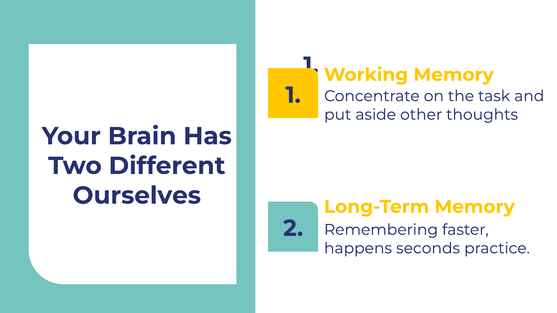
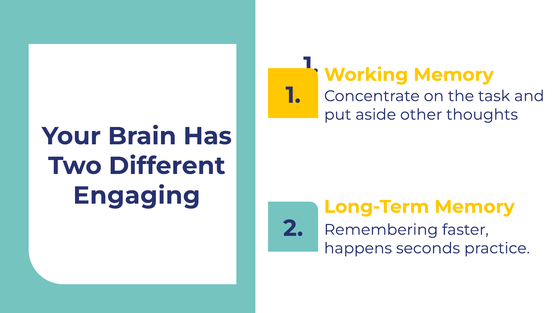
Ourselves: Ourselves -> Engaging (137, 196)
